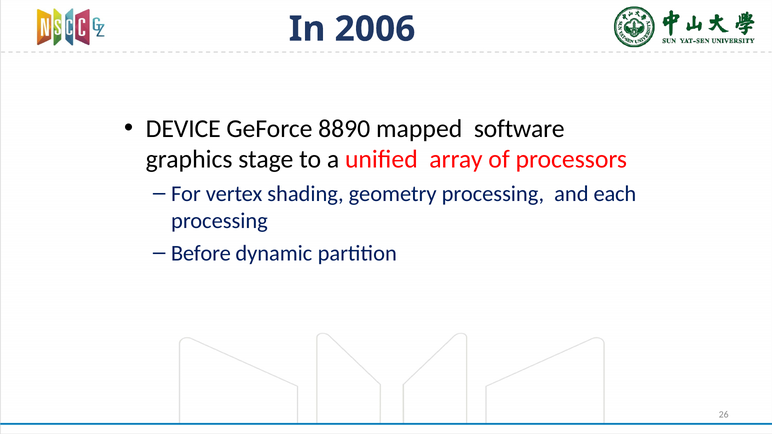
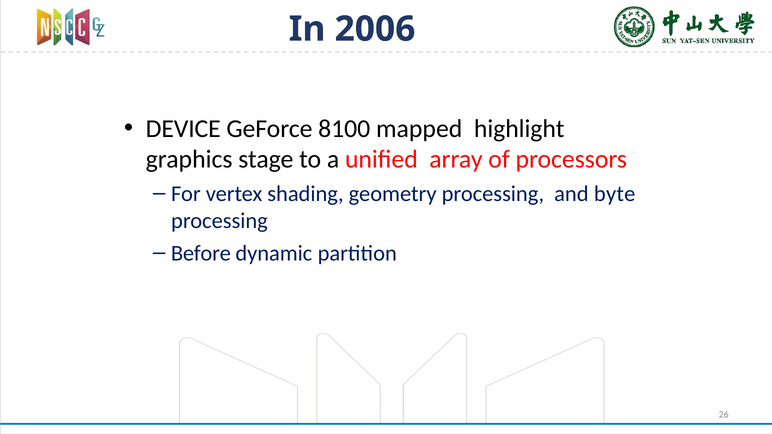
8890: 8890 -> 8100 (344, 129)
software: software -> highlight (519, 129)
each: each -> byte (615, 194)
